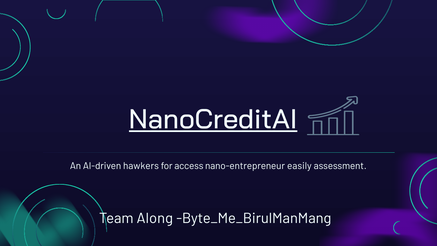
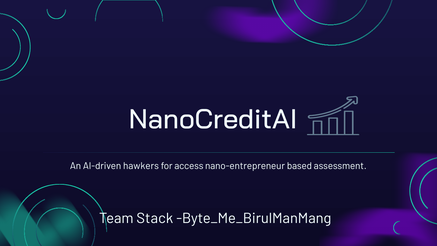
NanoCreditAI underline: present -> none (213, 119)
easily: easily -> based (299, 166)
Along: Along -> Stack (155, 218)
